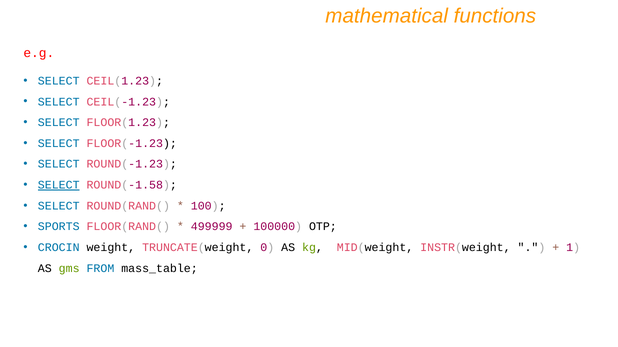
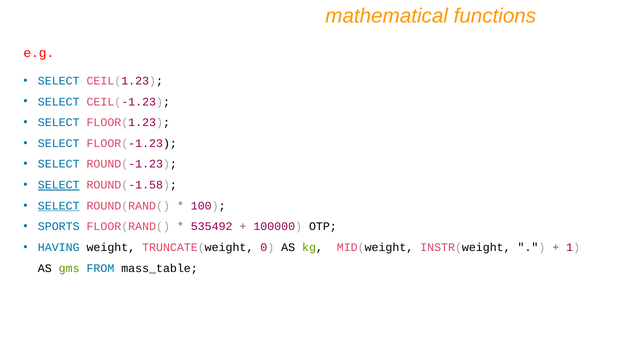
SELECT underline: none -> present (59, 206)
499999: 499999 -> 535492 (212, 227)
CROCIN: CROCIN -> HAVING (59, 248)
